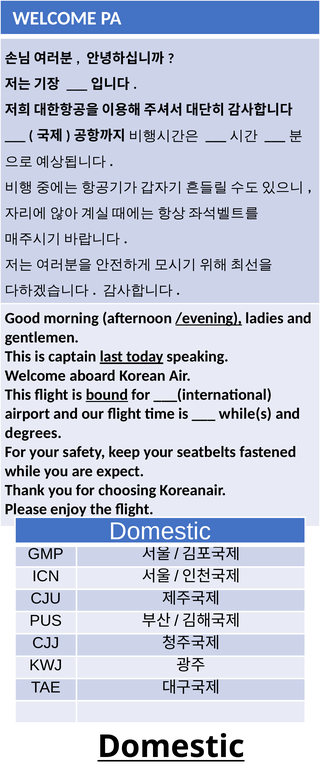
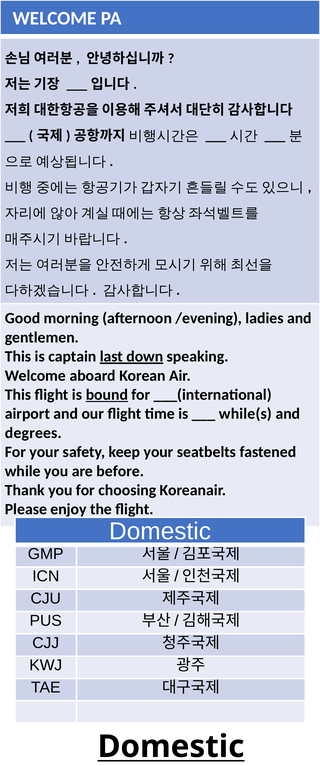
/evening underline: present -> none (209, 318)
today: today -> down (145, 356)
expect: expect -> before (120, 471)
